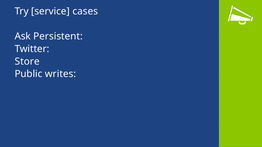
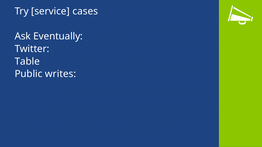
Persistent: Persistent -> Eventually (58, 36)
Store: Store -> Table (27, 62)
